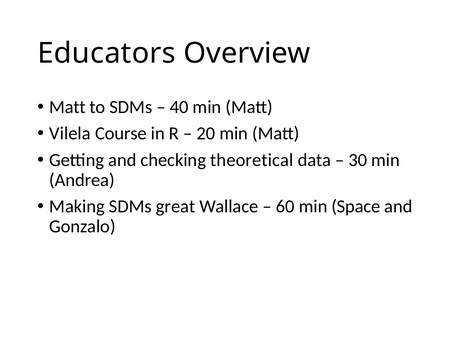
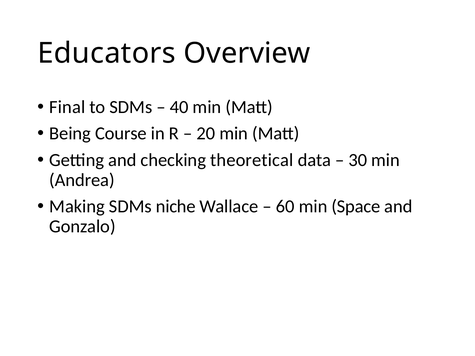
Matt: Matt -> Final (67, 107)
Vilela: Vilela -> Being (70, 134)
great: great -> niche (176, 207)
